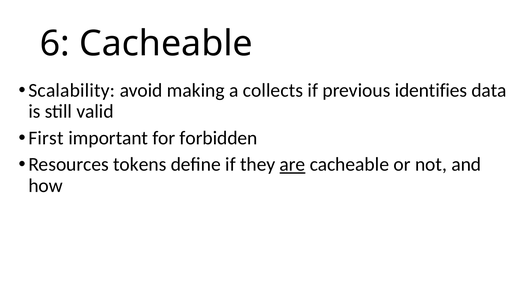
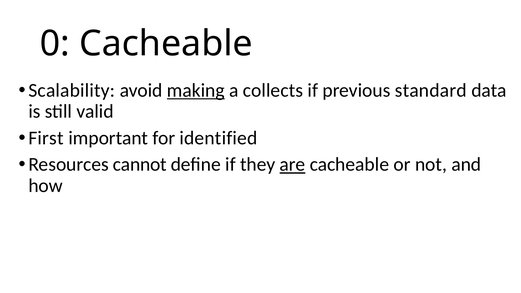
6: 6 -> 0 (55, 44)
making underline: none -> present (196, 90)
identifies: identifies -> standard (431, 90)
forbidden: forbidden -> identified (218, 138)
tokens: tokens -> cannot (140, 165)
